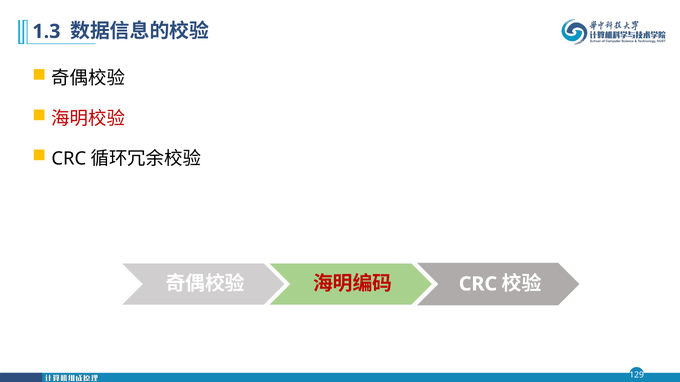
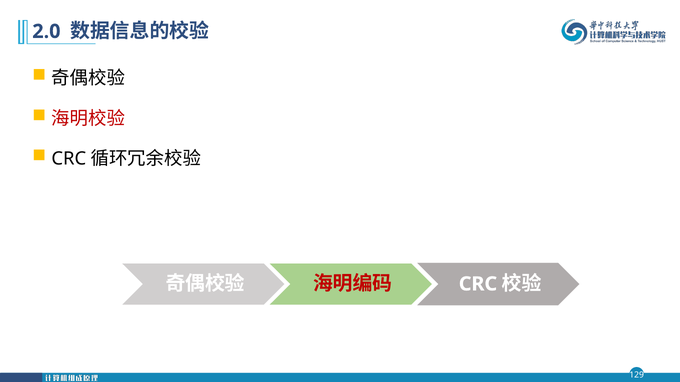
1.3: 1.3 -> 2.0 (46, 31)
